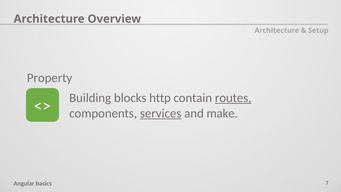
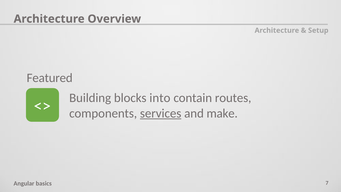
Property: Property -> Featured (50, 78)
http: http -> into (160, 98)
routes underline: present -> none (233, 98)
